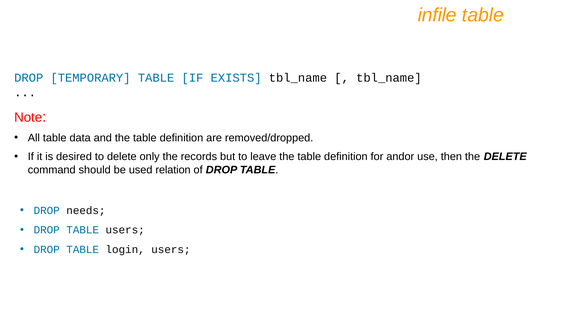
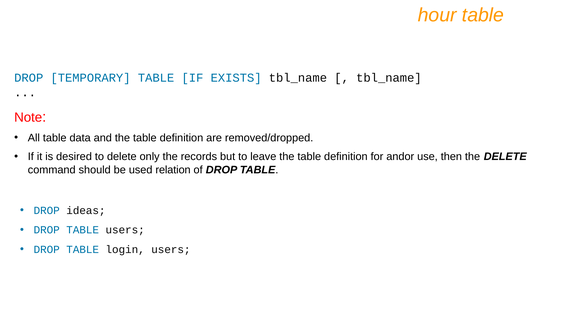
infile: infile -> hour (437, 15)
needs: needs -> ideas (86, 210)
